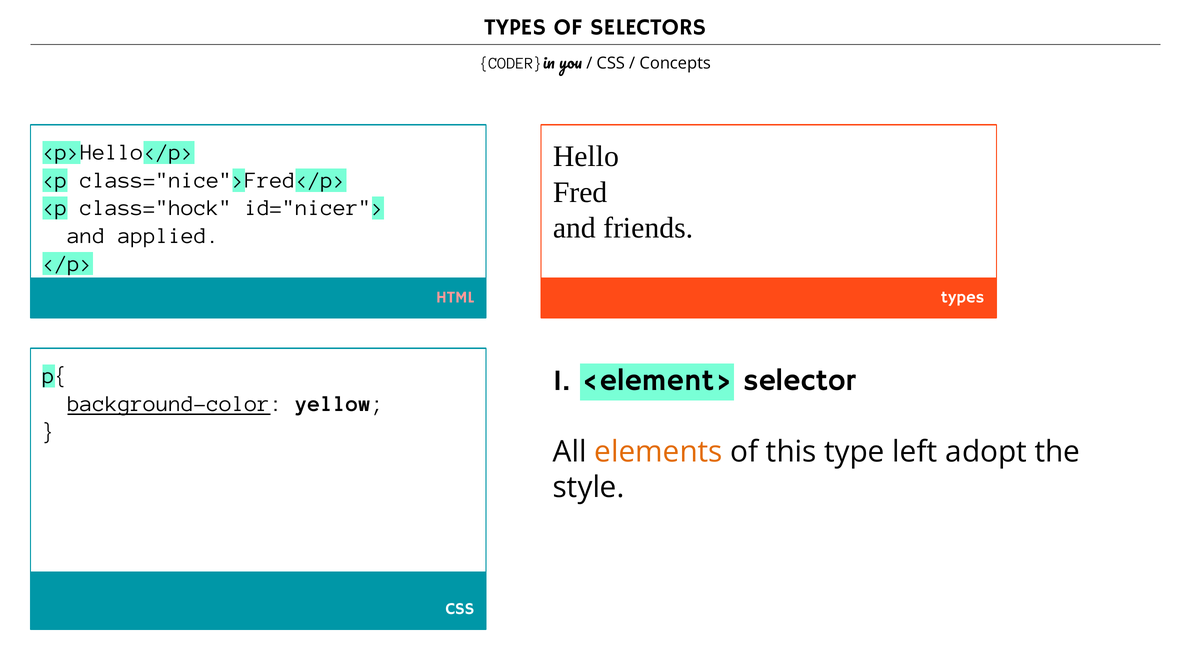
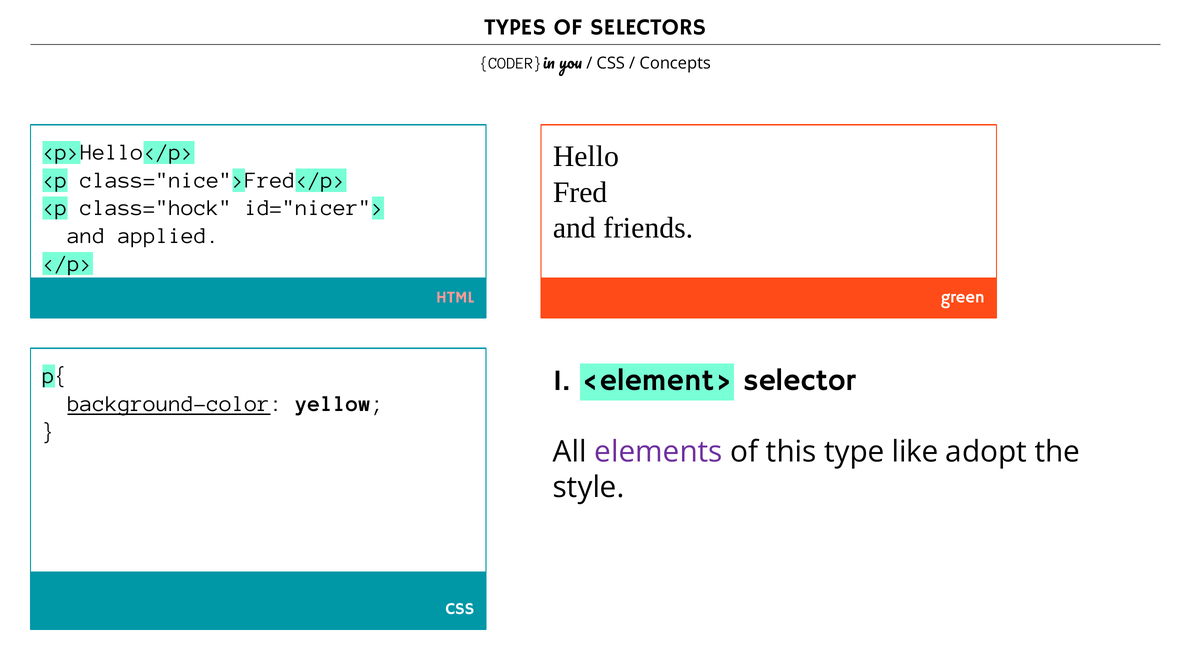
types: types -> green (963, 297)
elements colour: orange -> purple (658, 452)
left: left -> like (915, 452)
